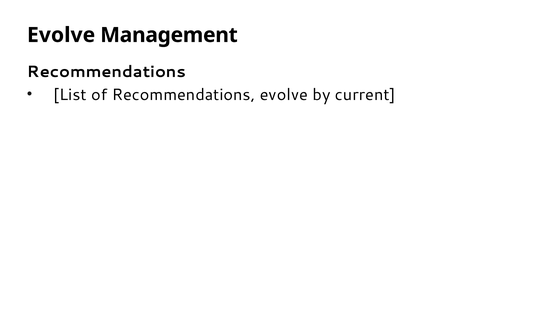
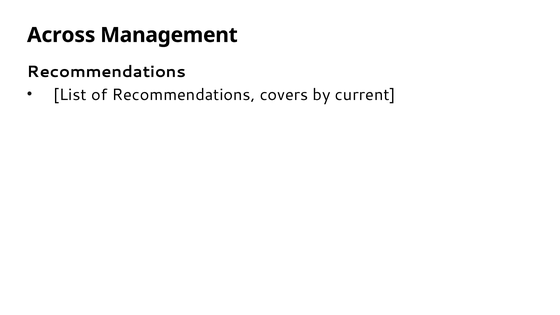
Evolve: Evolve -> Across (61, 35)
Recommendations evolve: evolve -> covers (284, 95)
